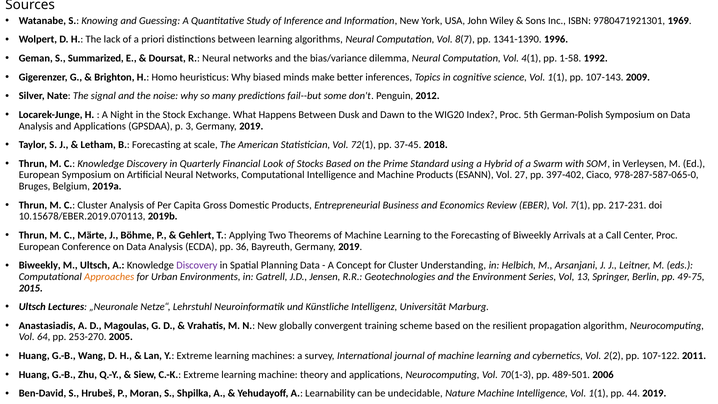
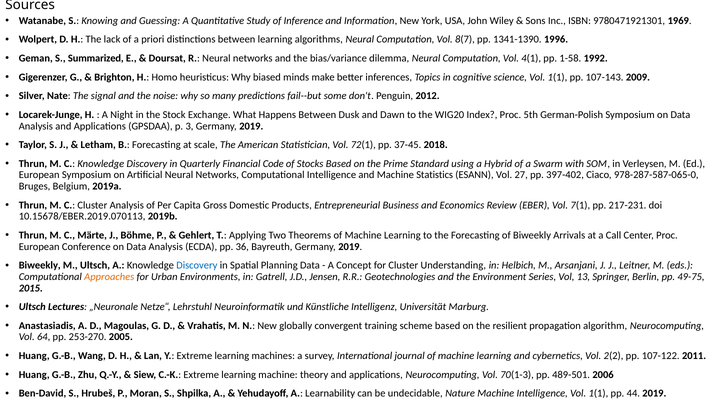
Look: Look -> Code (273, 164)
Machine Products: Products -> Statistics (435, 175)
Discovery colour: purple -> blue (197, 265)
